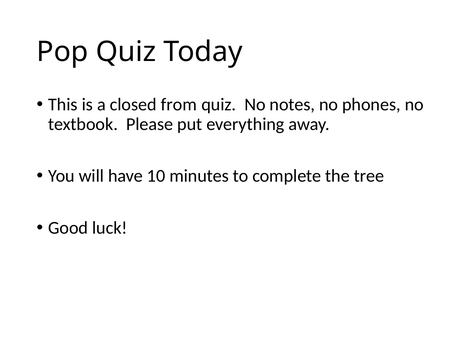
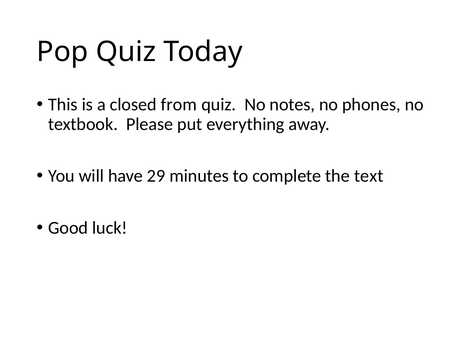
10: 10 -> 29 (156, 176)
tree: tree -> text (369, 176)
